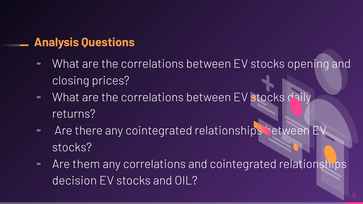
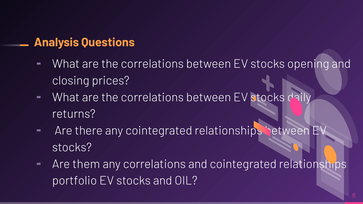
decision: decision -> portfolio (75, 181)
